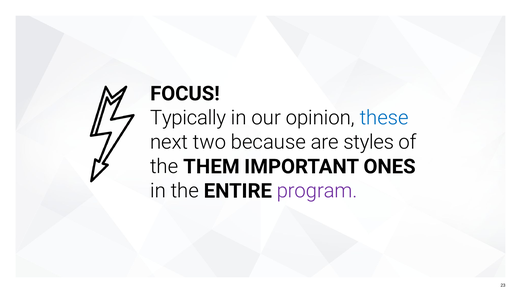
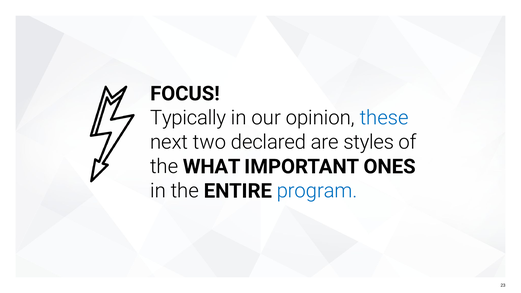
because: because -> declared (268, 142)
THEM: THEM -> WHAT (212, 167)
program colour: purple -> blue (317, 191)
